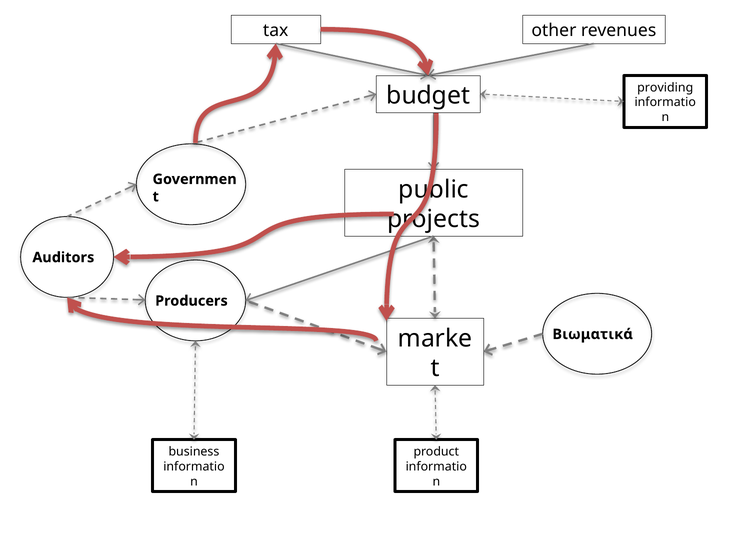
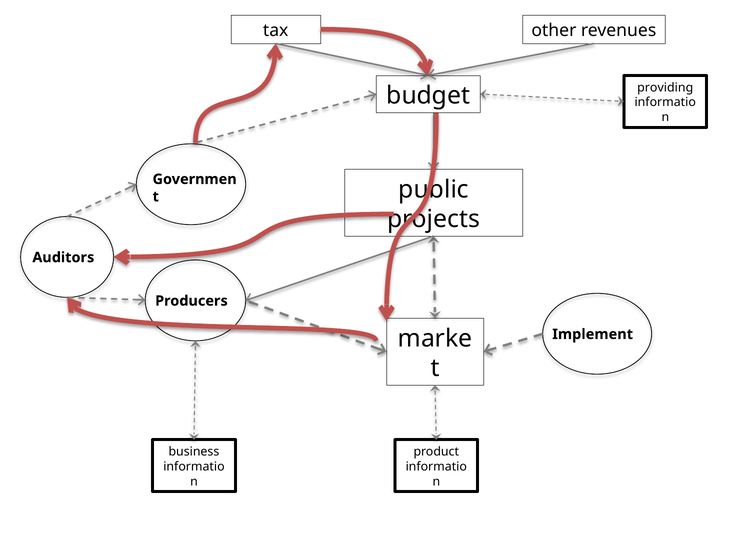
Βιωματικά: Βιωματικά -> Implement (593, 334)
